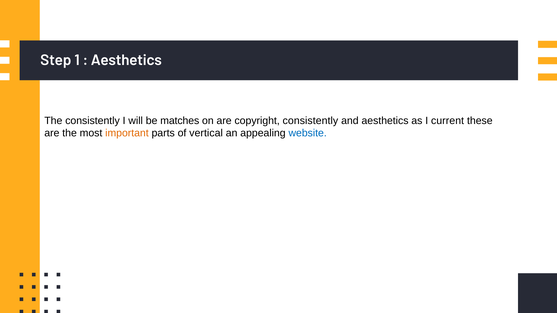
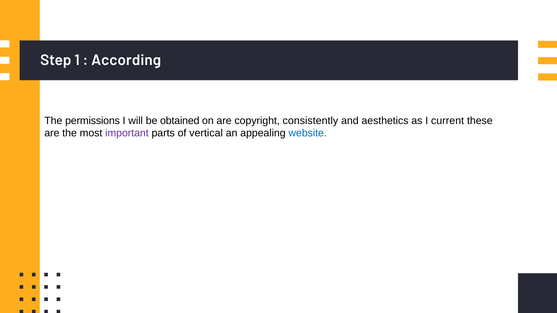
Aesthetics: Aesthetics -> According (126, 60)
The consistently: consistently -> permissions (93, 121)
matches: matches -> obtained (180, 121)
important colour: orange -> purple (127, 133)
